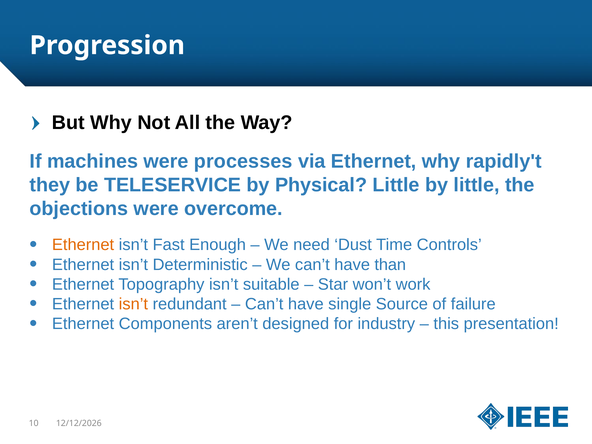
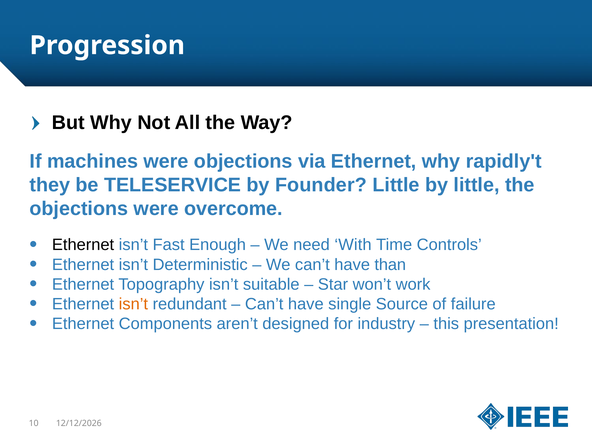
were processes: processes -> objections (243, 161)
Physical: Physical -> Founder (321, 185)
Ethernet colour: orange -> black (83, 245)
Dust: Dust -> With (353, 245)
